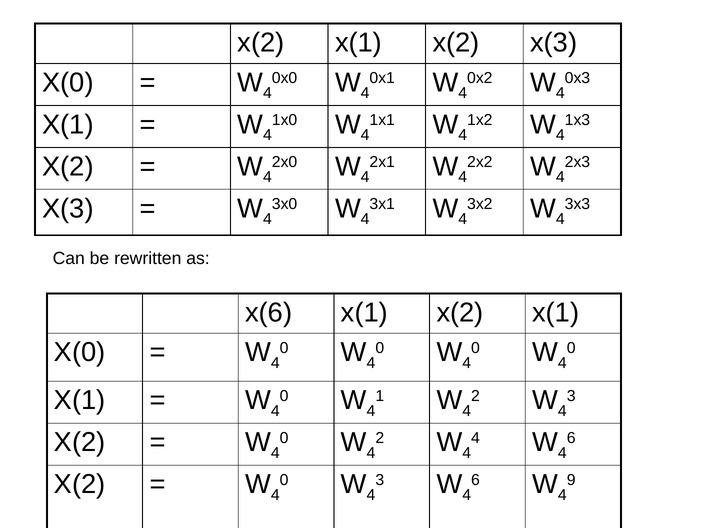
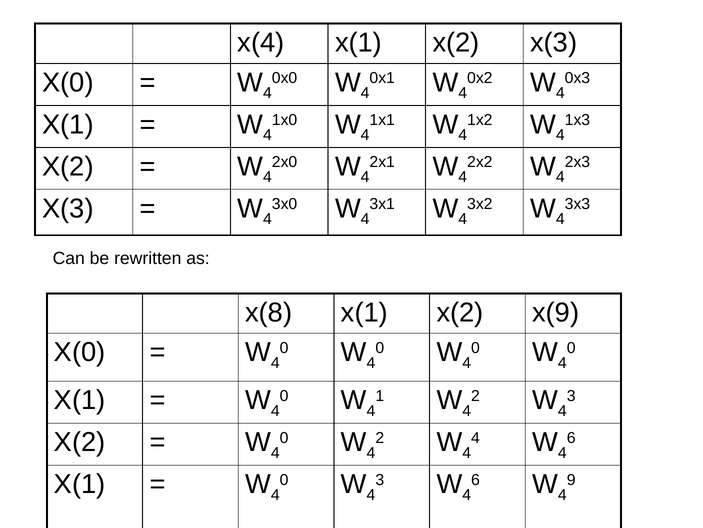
x(2: x(2 -> x(4 (261, 43)
x(6: x(6 -> x(8 (269, 312)
x(1 x(2 x(1: x(1 -> x(9 (556, 312)
X(2: X(2 -> X(1 (80, 484)
